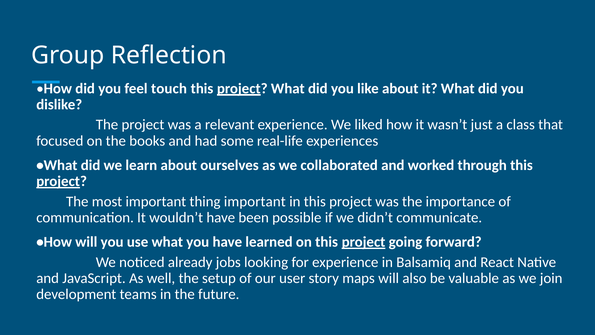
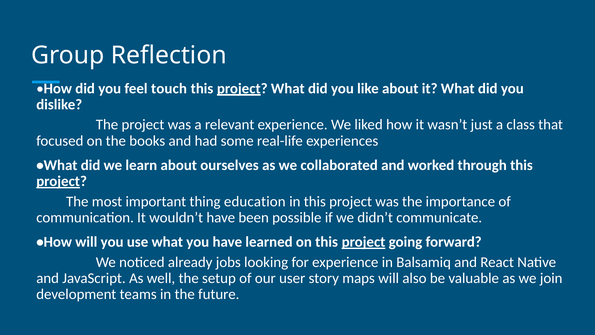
thing important: important -> education (255, 201)
